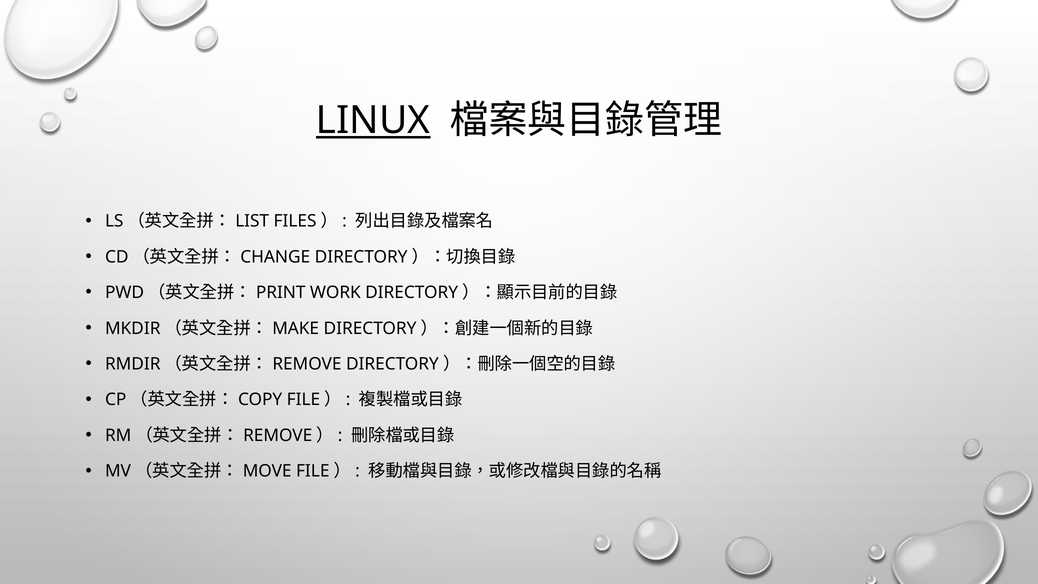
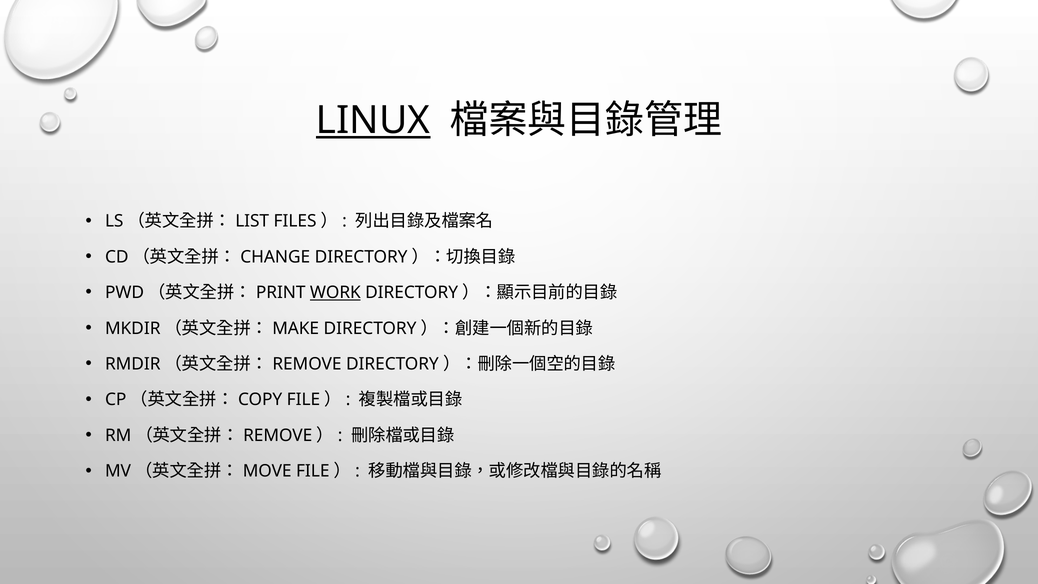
WORK underline: none -> present (335, 293)
